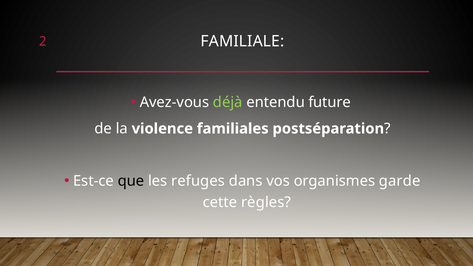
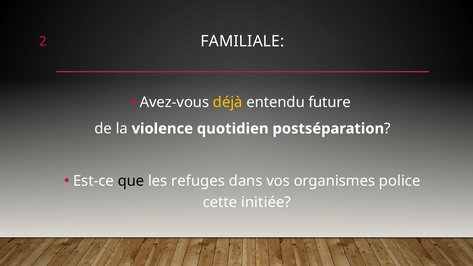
déjà colour: light green -> yellow (228, 102)
familiales: familiales -> quotidien (233, 129)
garde: garde -> police (400, 181)
règles: règles -> initiée (266, 202)
